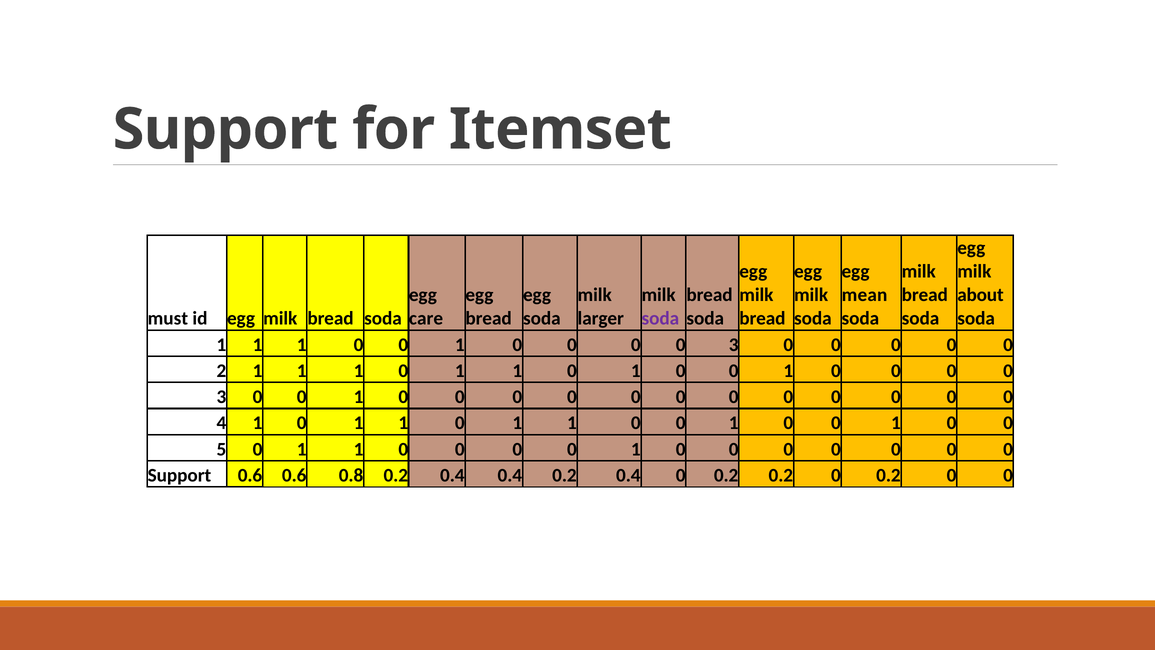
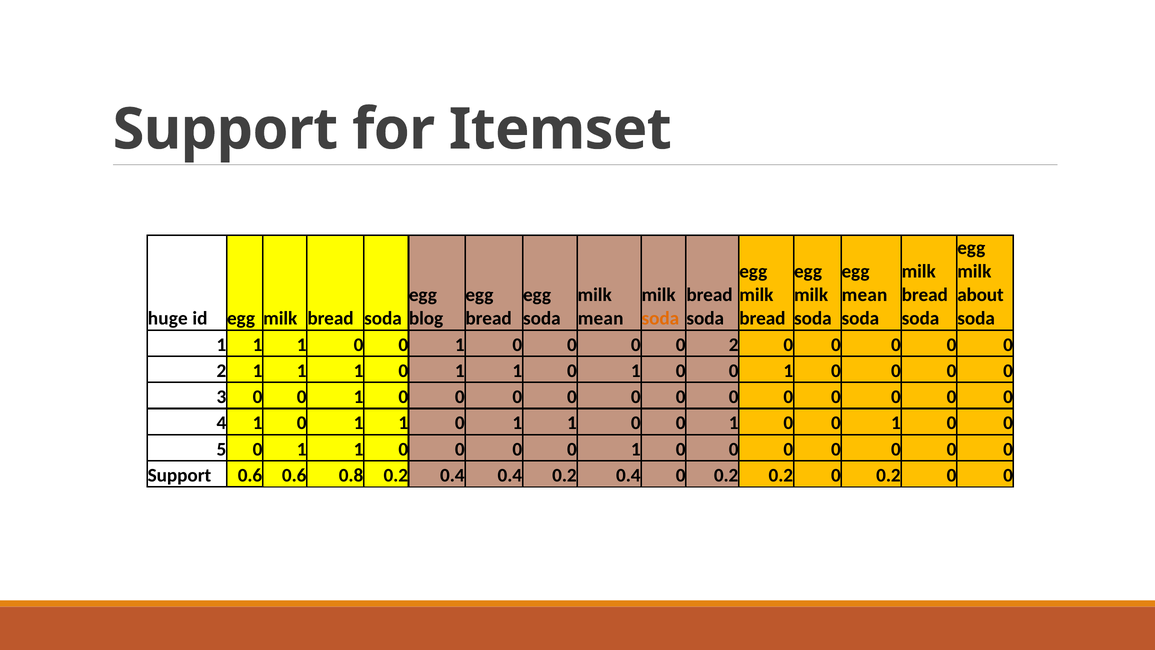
must: must -> huge (168, 318)
care: care -> blog (426, 318)
larger: larger -> mean (601, 318)
soda colour: purple -> orange (660, 318)
3: 3 -> 2 (734, 345)
